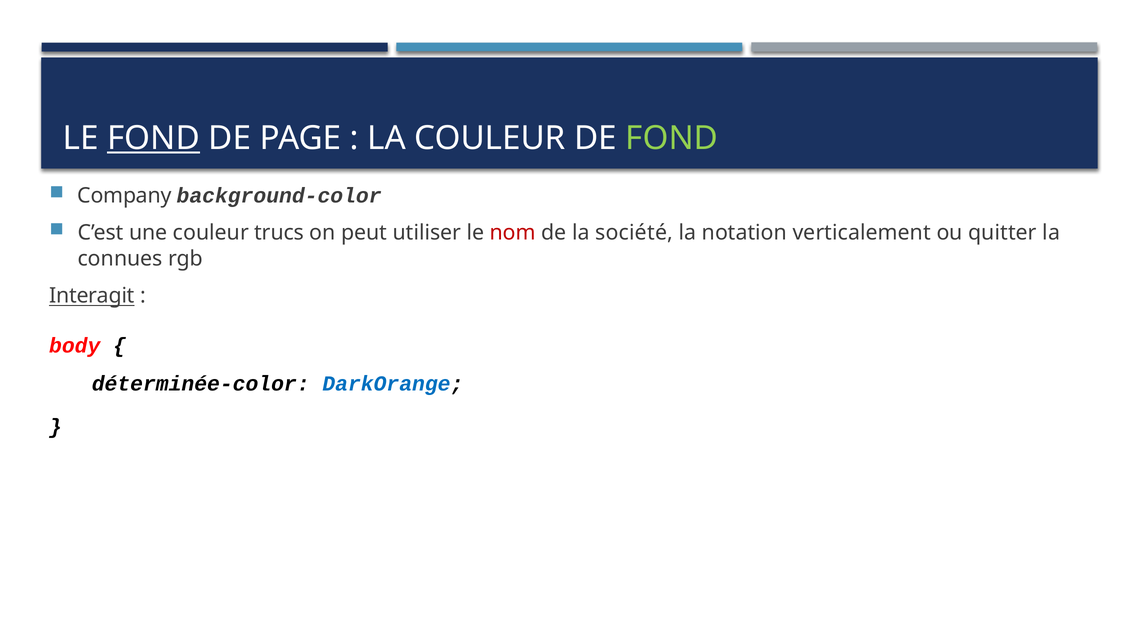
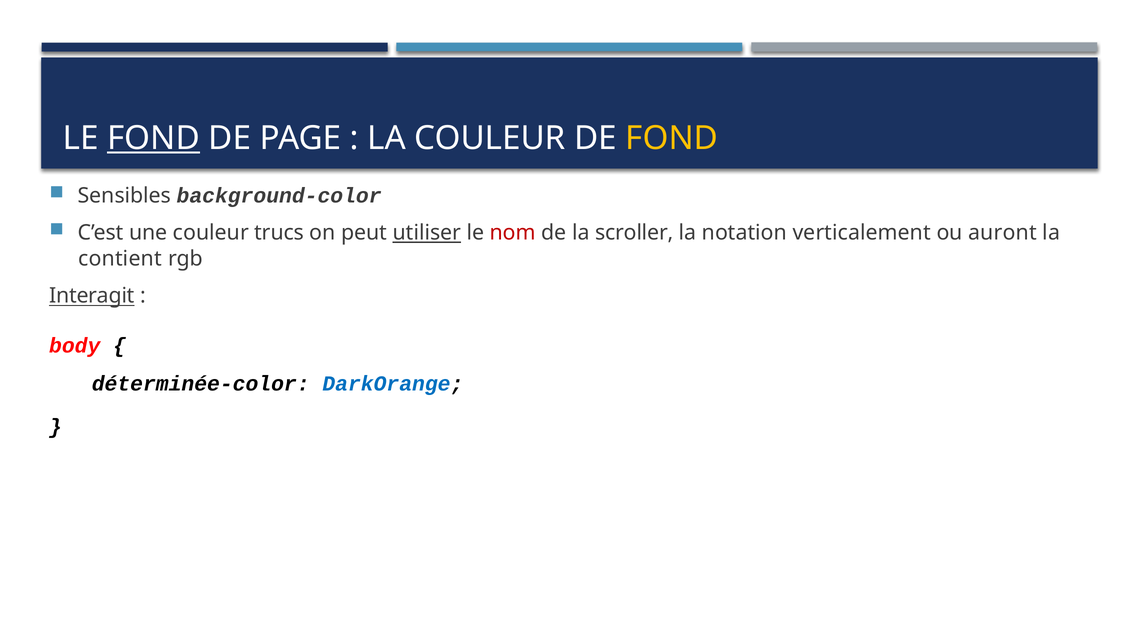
FOND colour: light green -> yellow (672, 138)
Company: Company -> Sensibles (124, 196)
utiliser underline: none -> present (427, 233)
société: société -> scroller (634, 233)
quitter: quitter -> auront (1002, 233)
connues: connues -> contient (120, 258)
